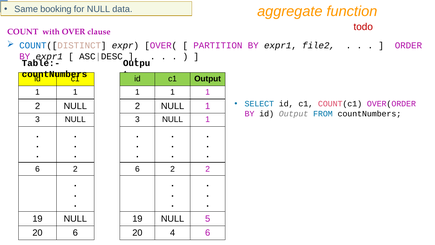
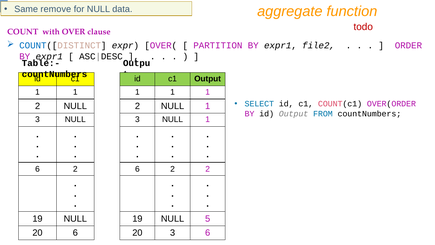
booking: booking -> remove (56, 9)
20 4: 4 -> 3 (173, 233)
